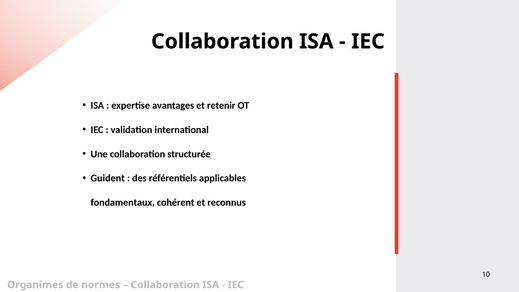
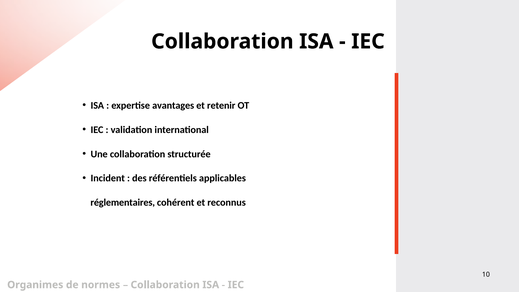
Guident: Guident -> Incident (108, 178)
fondamentaux: fondamentaux -> réglementaires (123, 202)
